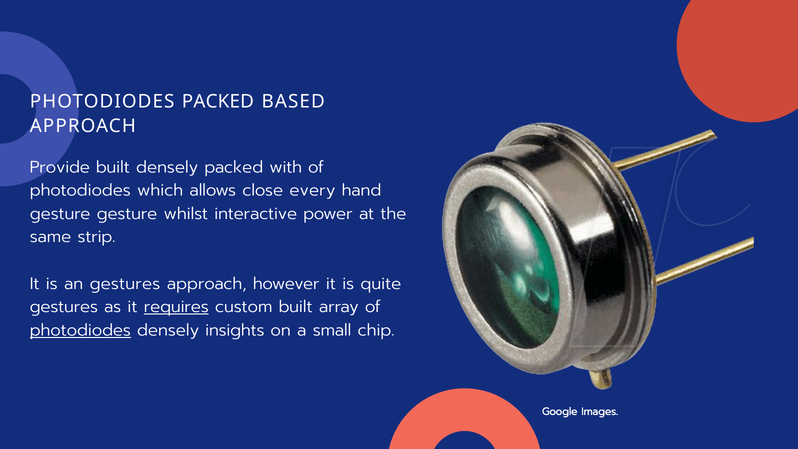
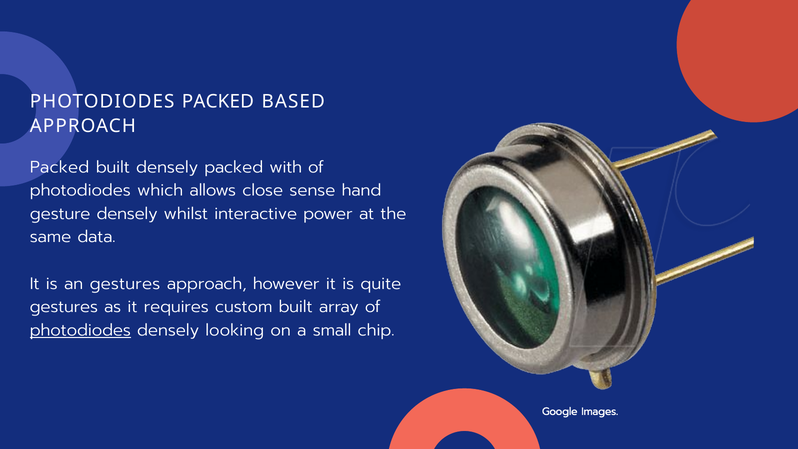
Provide: Provide -> Packed (60, 167)
every: every -> sense (312, 190)
gesture gesture: gesture -> densely (127, 214)
strip: strip -> data (96, 237)
requires underline: present -> none (176, 307)
insights: insights -> looking (235, 330)
